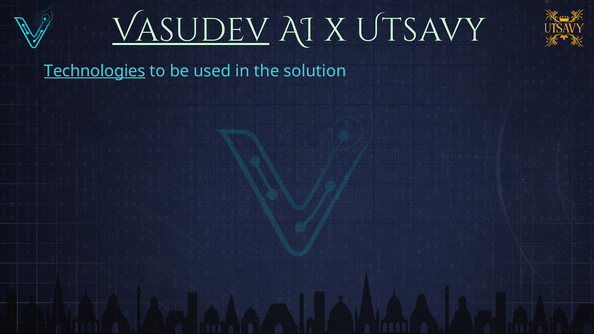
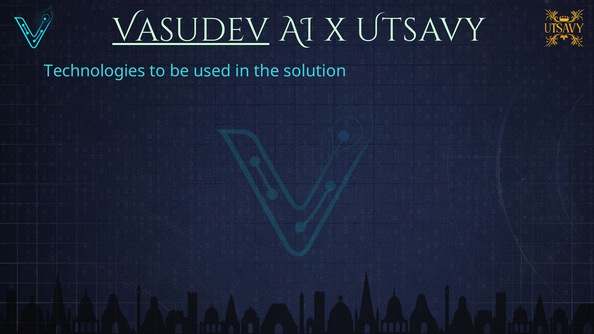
Technologies underline: present -> none (95, 71)
